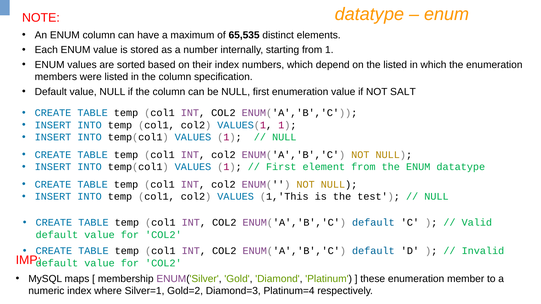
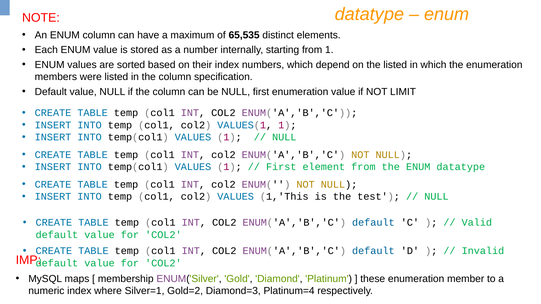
SALT: SALT -> LIMIT (403, 92)
